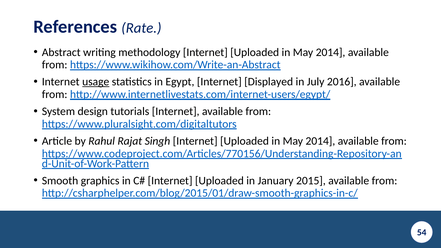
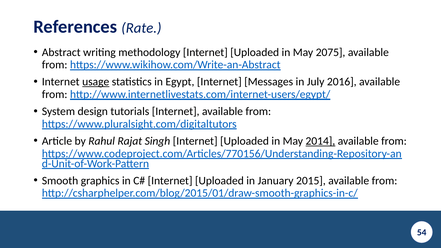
2014: 2014 -> 2075 (331, 52)
Displayed: Displayed -> Messages (269, 82)
2014 underline: none -> present (320, 141)
